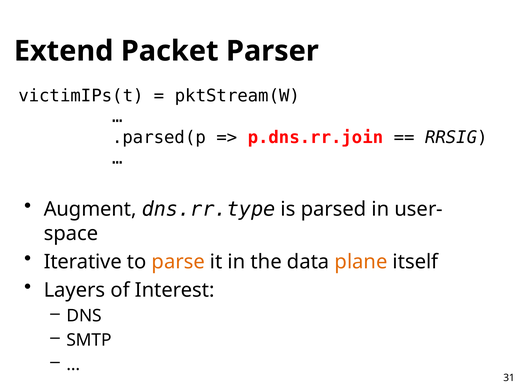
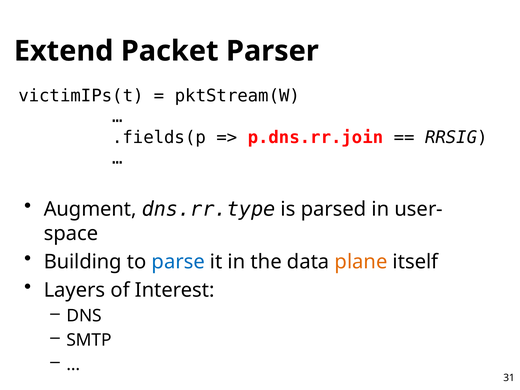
.parsed(p: .parsed(p -> .fields(p (159, 137)
Iterative: Iterative -> Building (83, 262)
parse colour: orange -> blue (178, 262)
